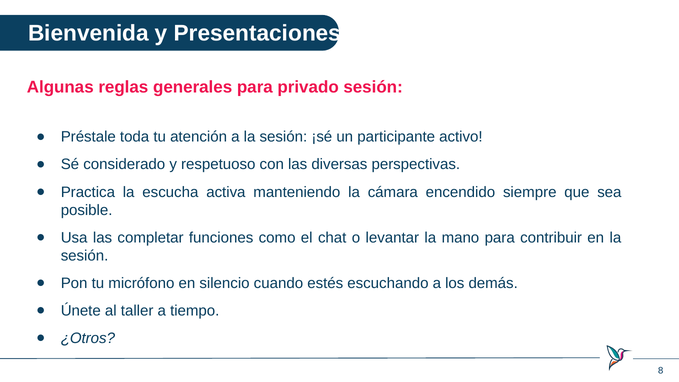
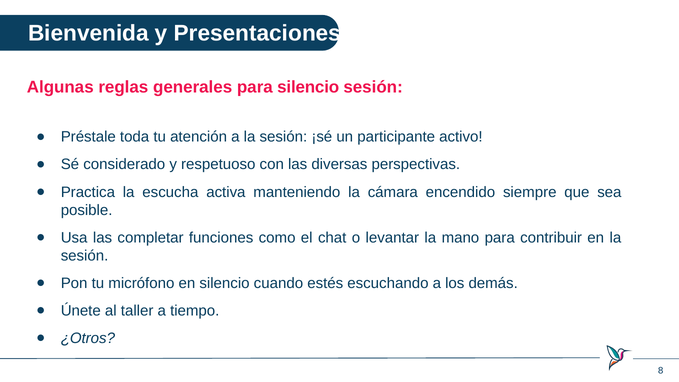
para privado: privado -> silencio (308, 87)
